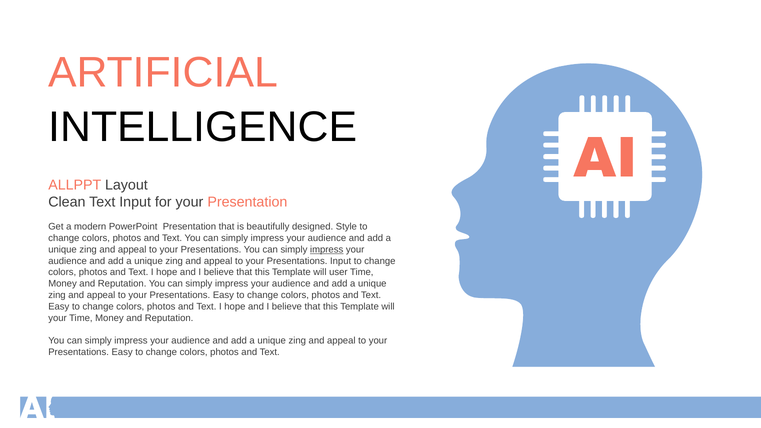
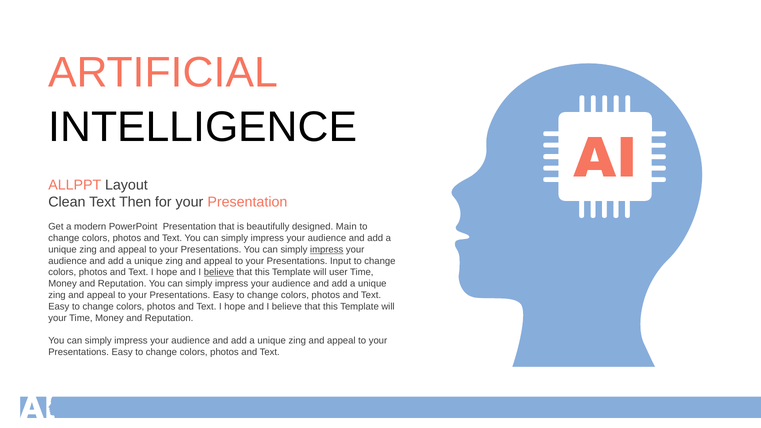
Text Input: Input -> Then (135, 202)
Style: Style -> Main (346, 227)
believe underline: none -> present (219, 272)
